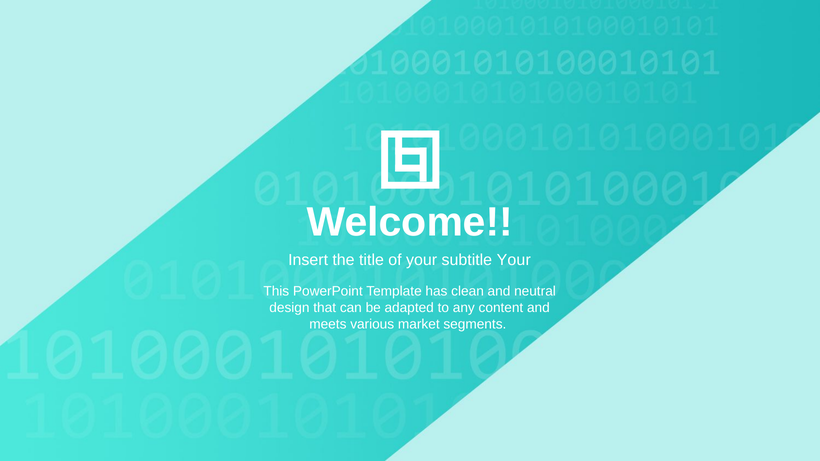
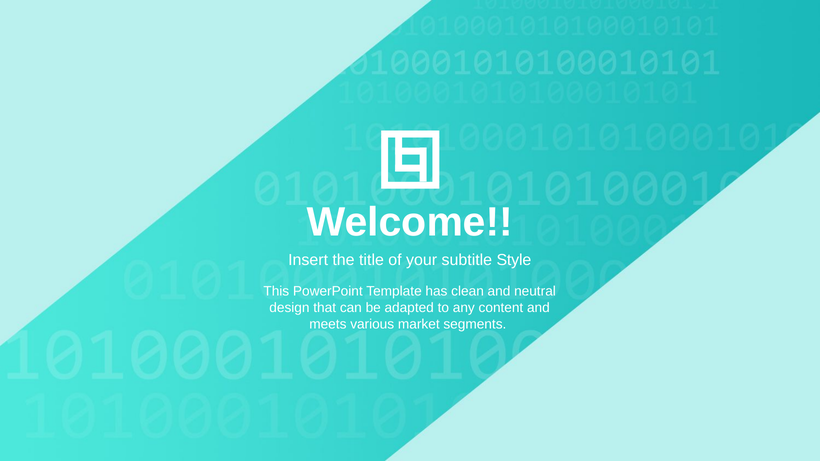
subtitle Your: Your -> Style (514, 260)
